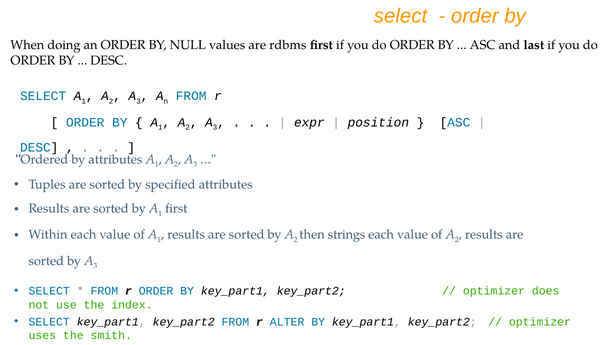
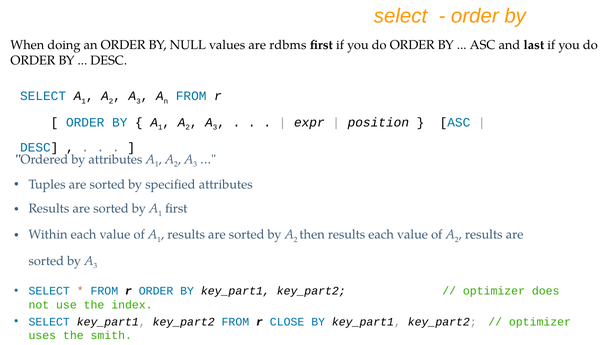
then strings: strings -> results (347, 235)
ALTER: ALTER -> CLOSE (287, 322)
